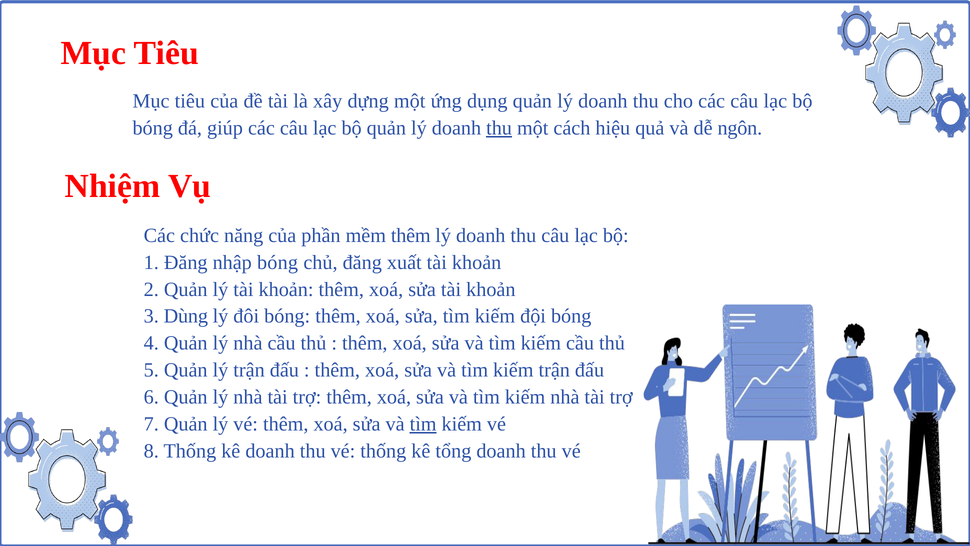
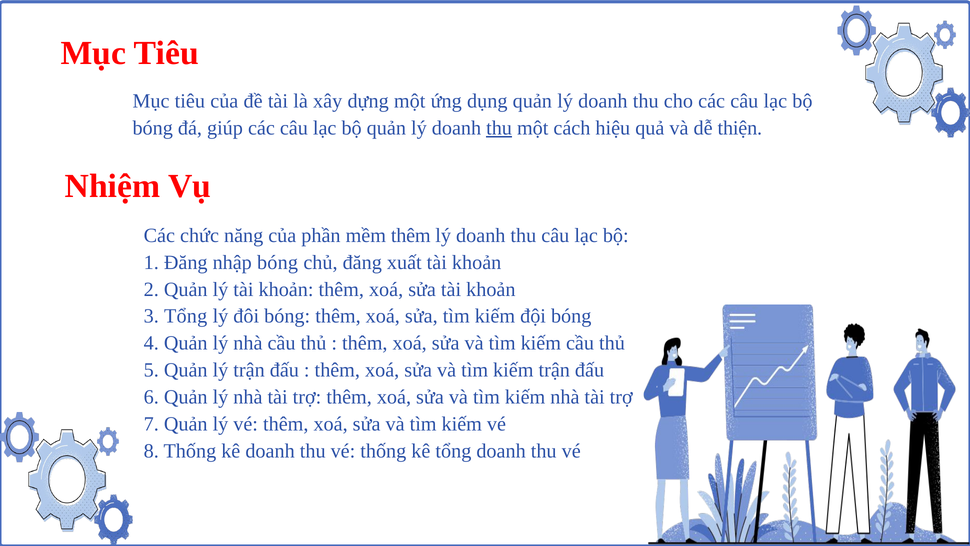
ngôn: ngôn -> thiện (740, 128)
3 Dùng: Dùng -> Tổng (186, 316)
tìm underline: present -> none (423, 424)
